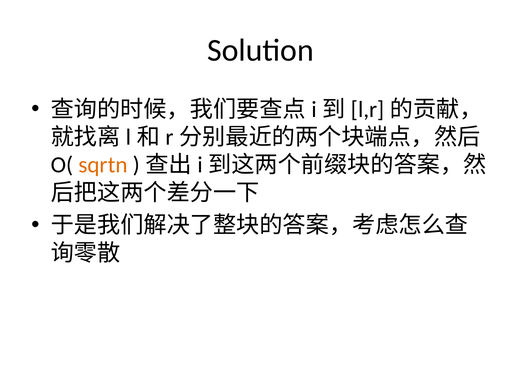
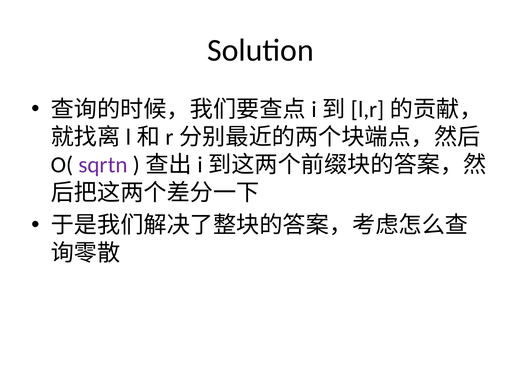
sqrtn colour: orange -> purple (103, 165)
